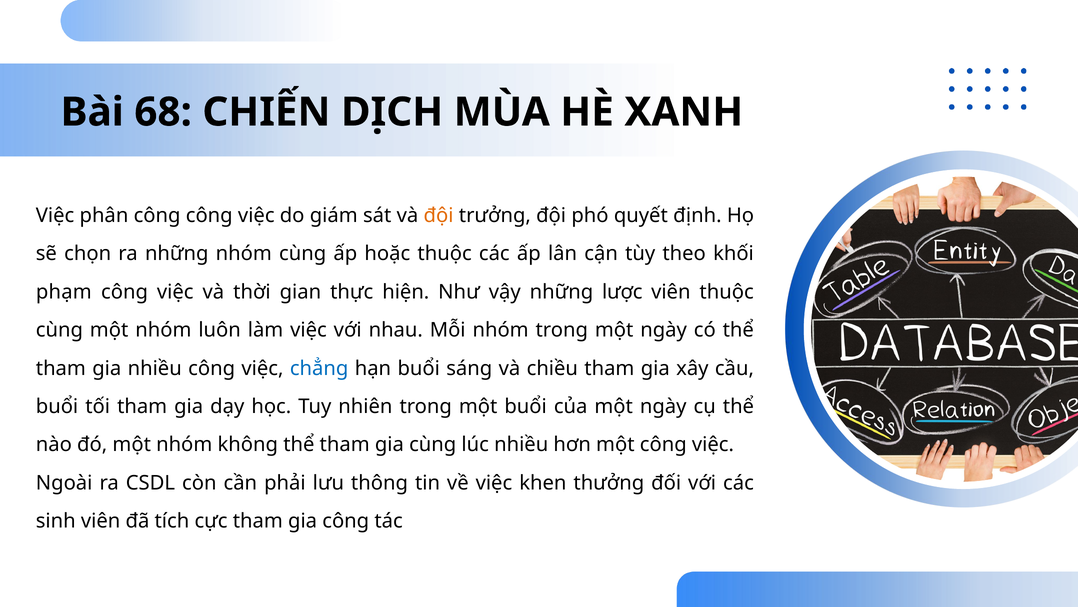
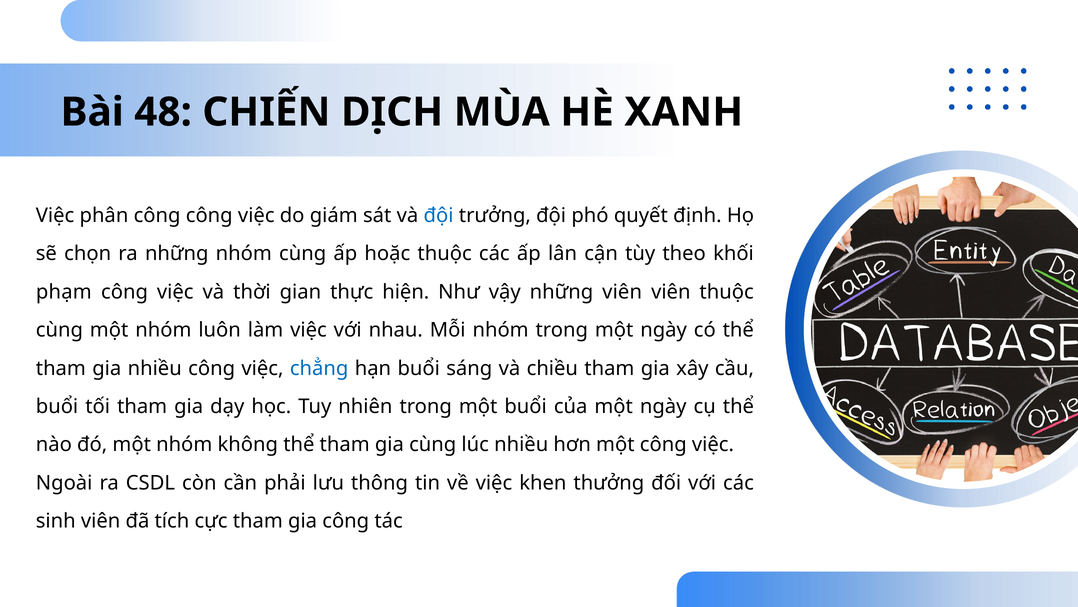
68: 68 -> 48 (163, 112)
đội colour: orange -> blue (439, 215)
những lược: lược -> viên (622, 292)
